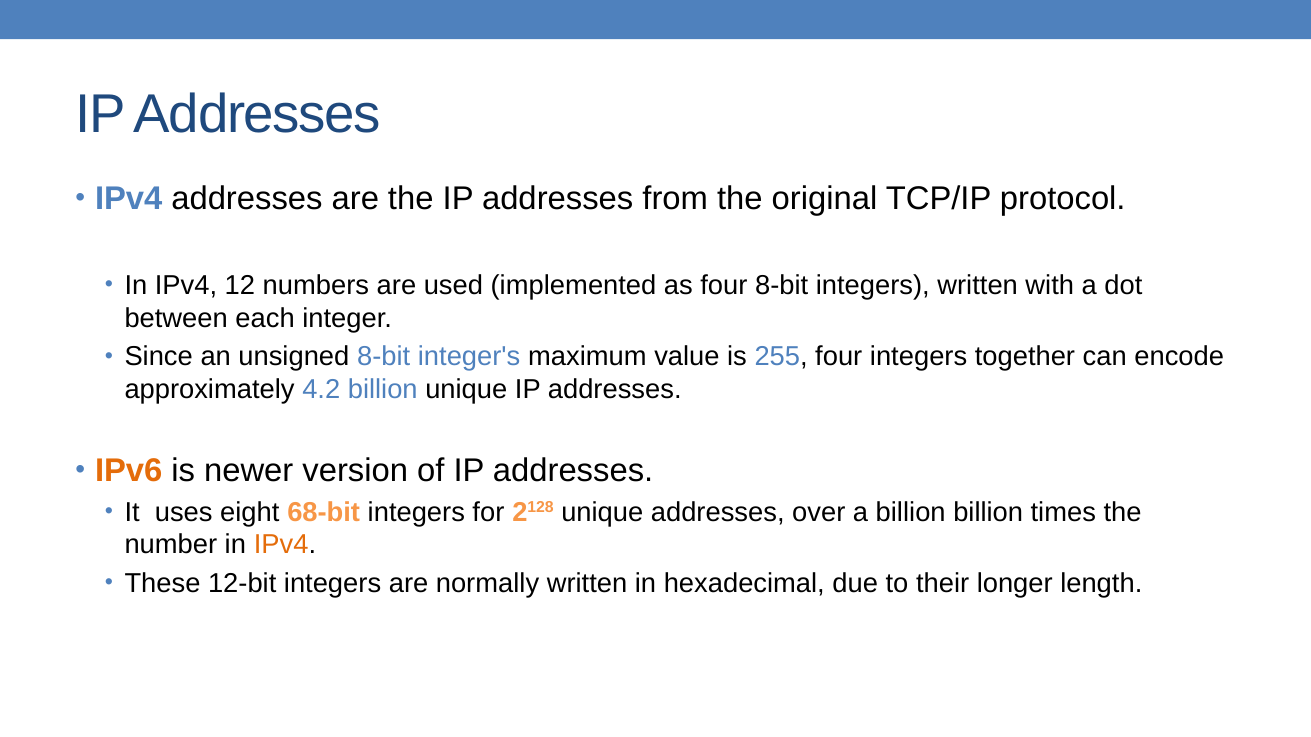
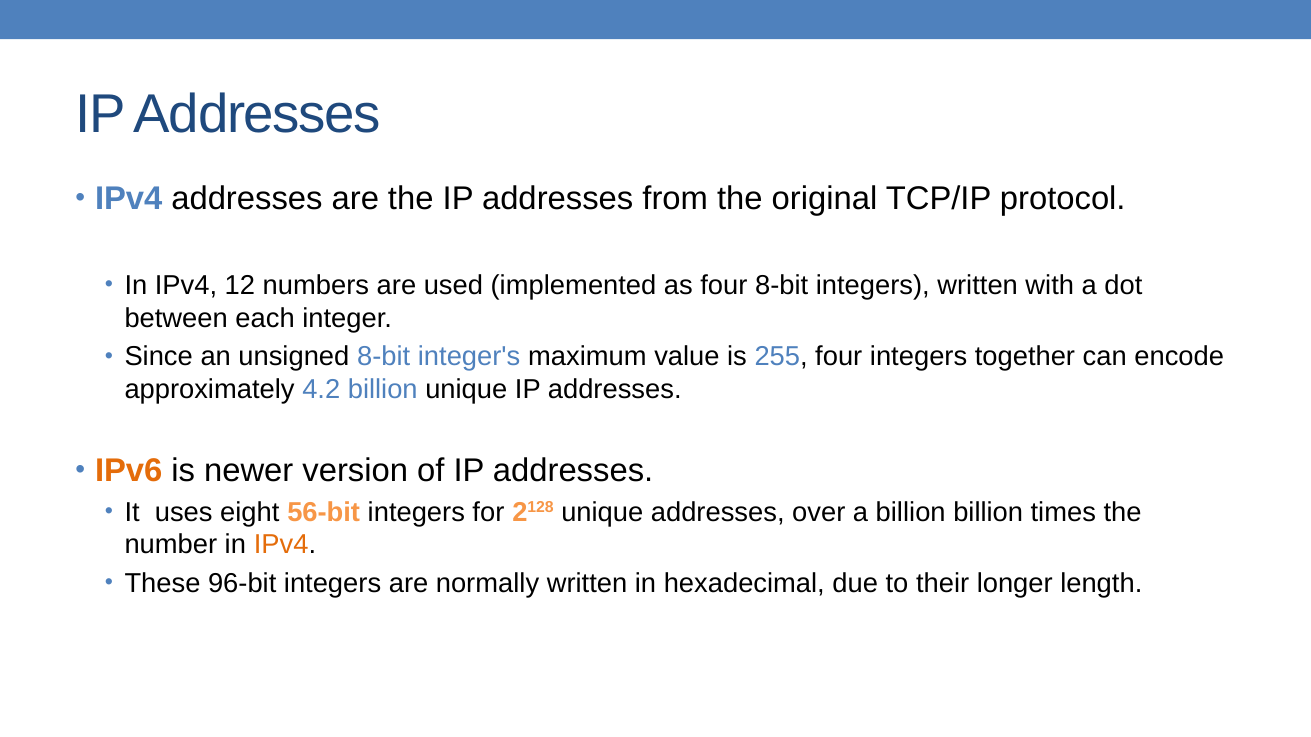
68-bit: 68-bit -> 56-bit (324, 512)
12-bit: 12-bit -> 96-bit (242, 583)
